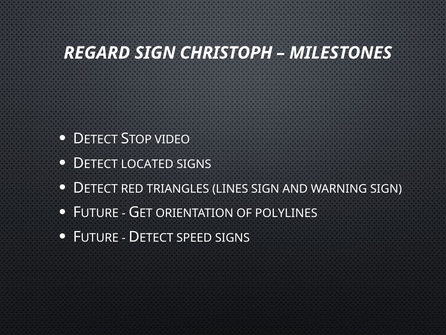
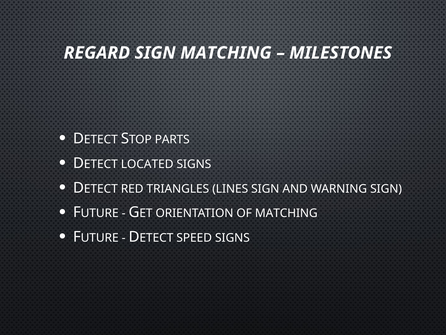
SIGN CHRISTOPH: CHRISTOPH -> MATCHING (226, 53)
VIDEO: VIDEO -> PARTS (172, 139)
OF POLYLINES: POLYLINES -> MATCHING (286, 213)
